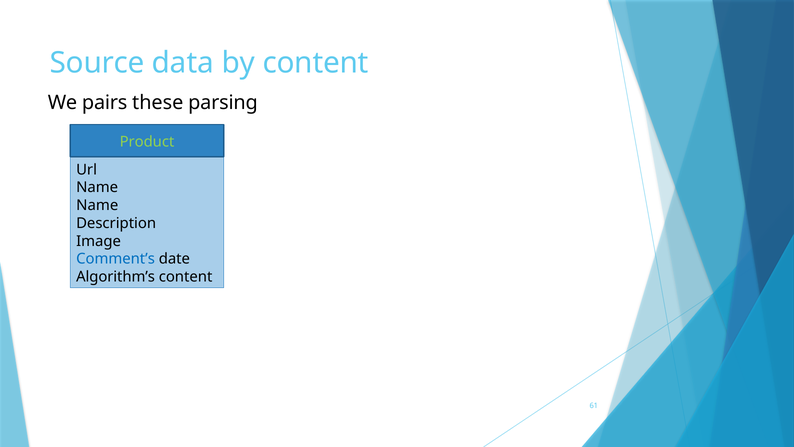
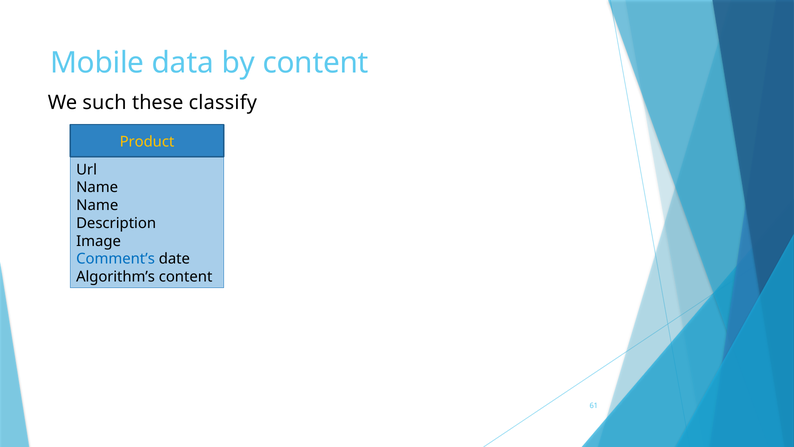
Source: Source -> Mobile (97, 63)
pairs: pairs -> such (104, 103)
parsing: parsing -> classify (223, 103)
Product colour: light green -> yellow (147, 142)
